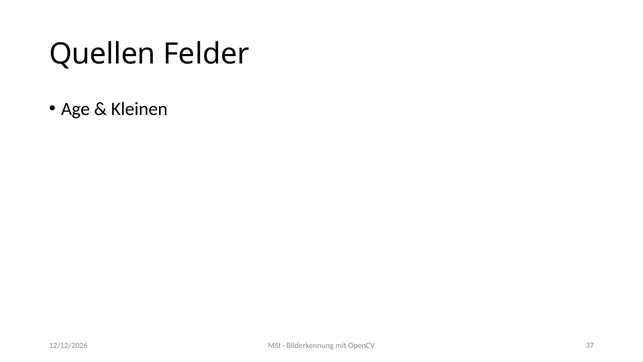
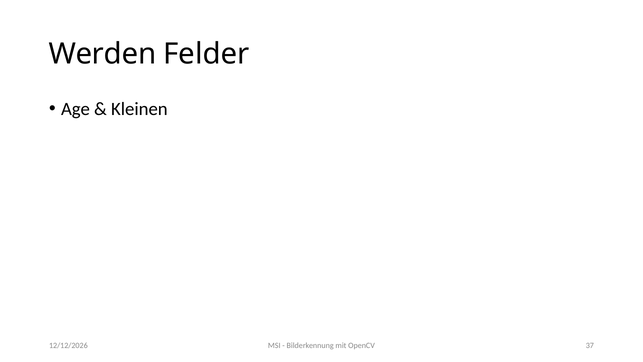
Quellen: Quellen -> Werden (102, 54)
